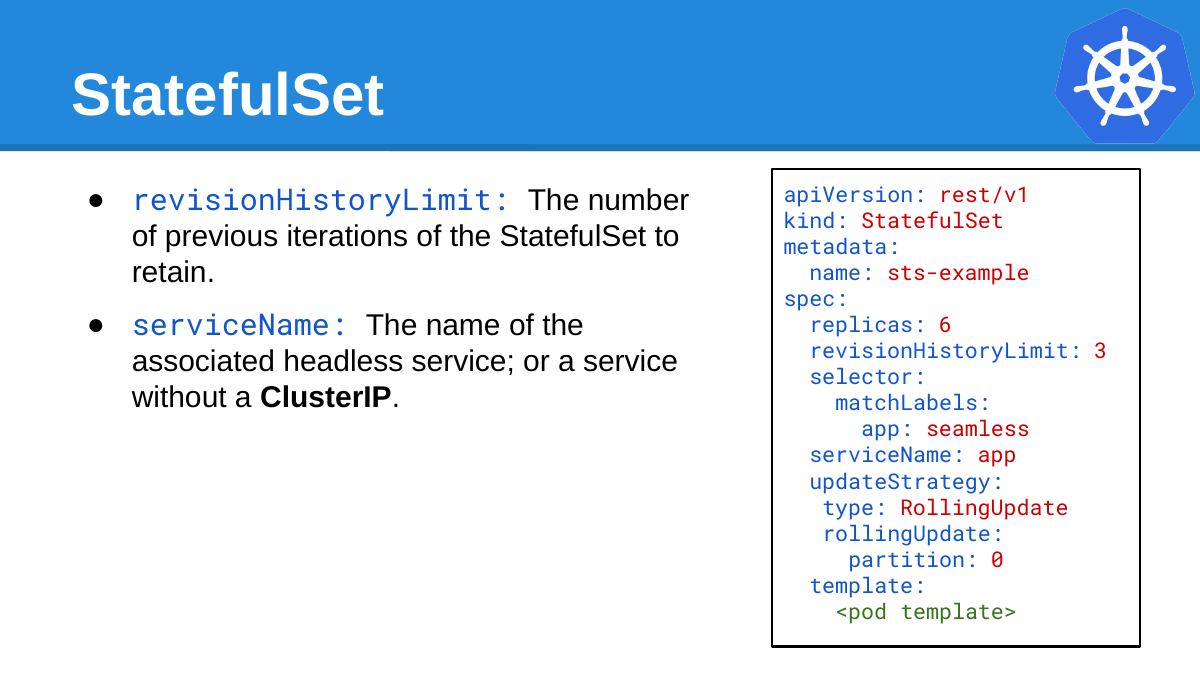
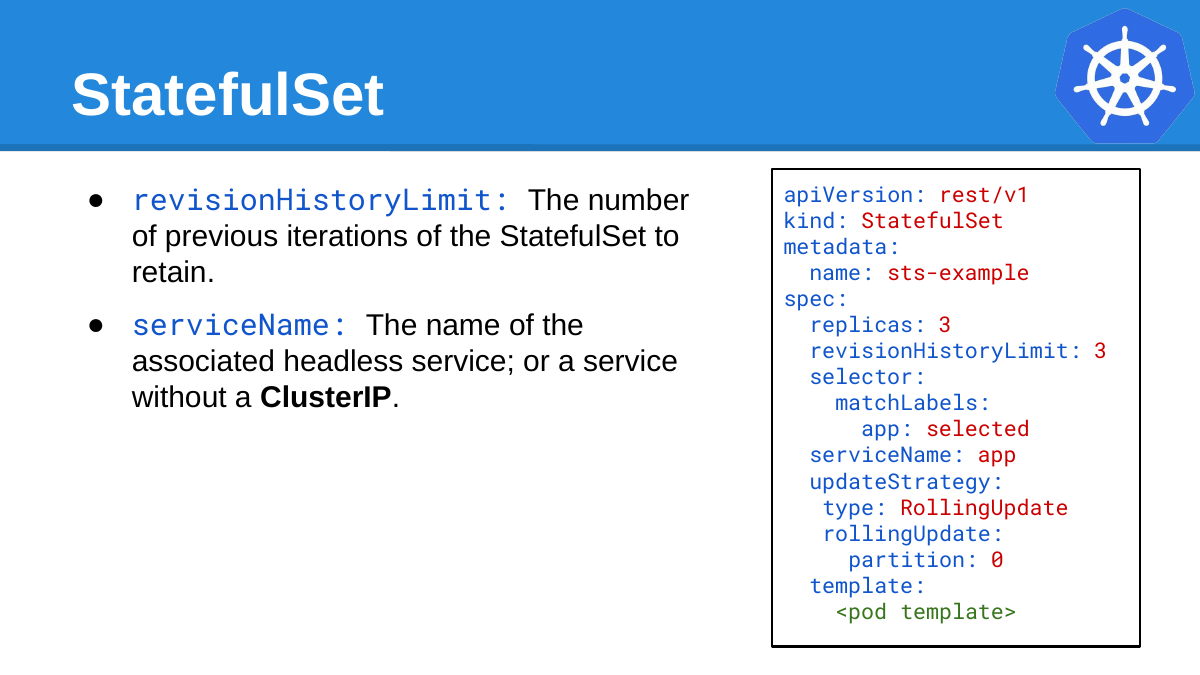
replicas 6: 6 -> 3 (945, 326)
seamless: seamless -> selected (978, 430)
